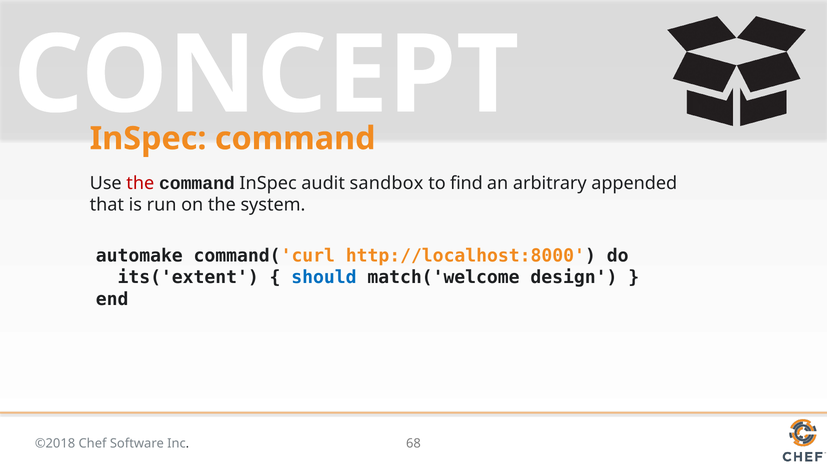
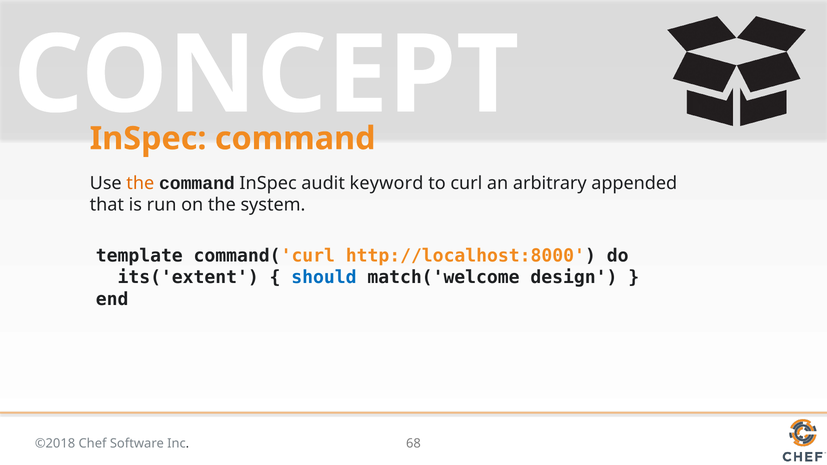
the colour: red -> orange (140, 183)
sandbox: sandbox -> keyword (387, 183)
find: find -> curl (466, 183)
automake: automake -> template (139, 256)
